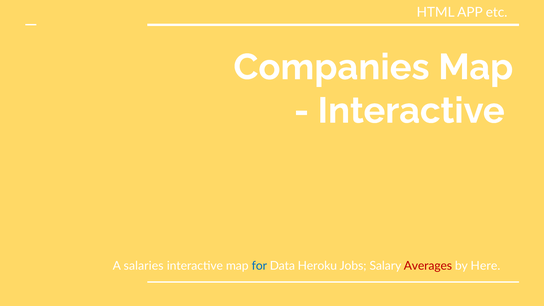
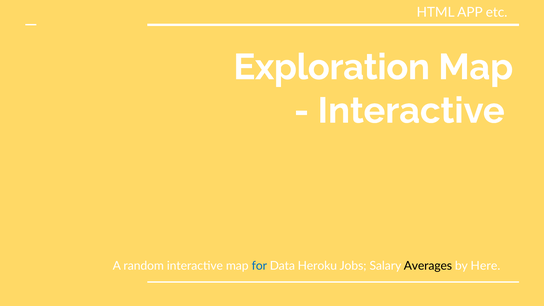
Companies: Companies -> Exploration (332, 67)
salaries: salaries -> random (144, 266)
Averages colour: red -> black (428, 266)
